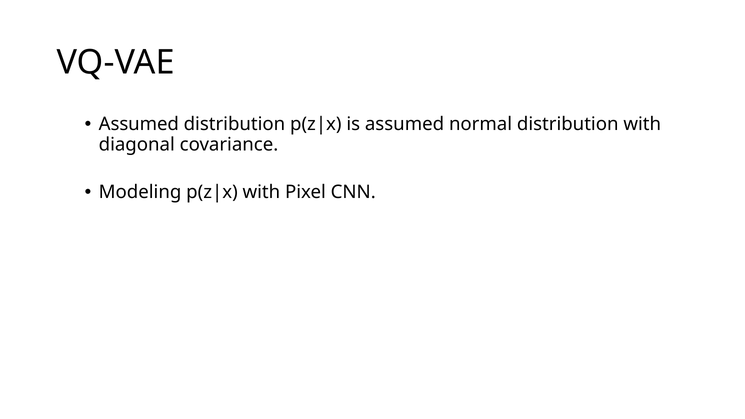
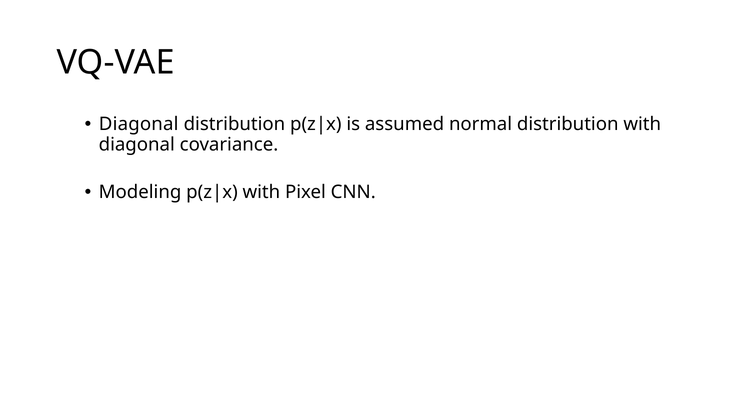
Assumed: Assumed -> Diagonal (139, 124)
